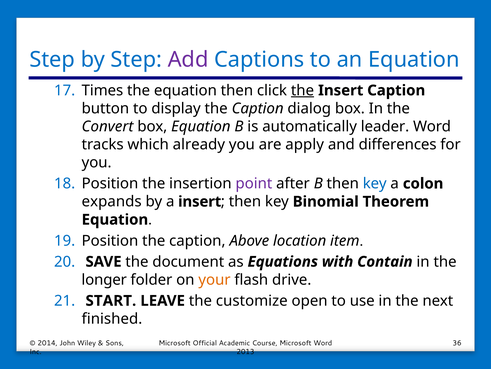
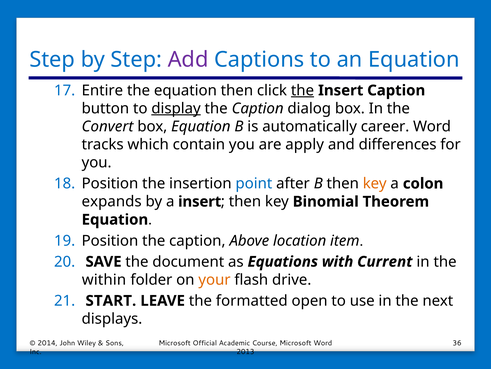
Times: Times -> Entire (102, 90)
display underline: none -> present (176, 108)
leader: leader -> career (385, 126)
already: already -> contain (199, 144)
point colour: purple -> blue (254, 183)
key colour: blue -> orange (375, 183)
Contain: Contain -> Current (385, 261)
longer: longer -> within (104, 279)
customize: customize -> formatted (252, 300)
finished: finished -> displays (112, 318)
